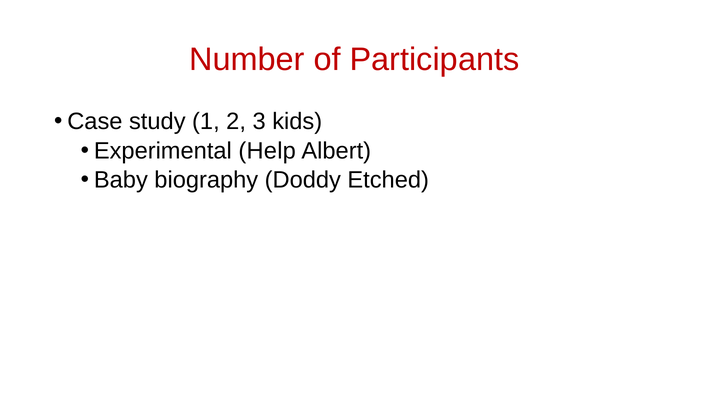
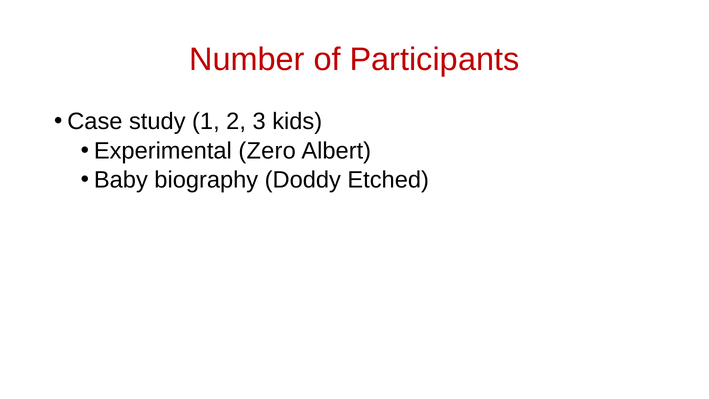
Help: Help -> Zero (267, 151)
